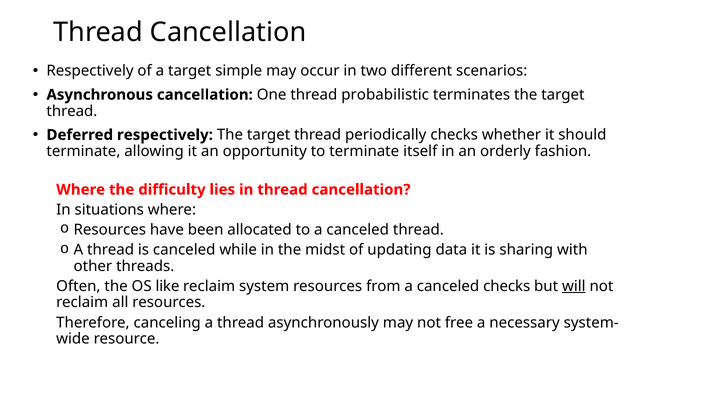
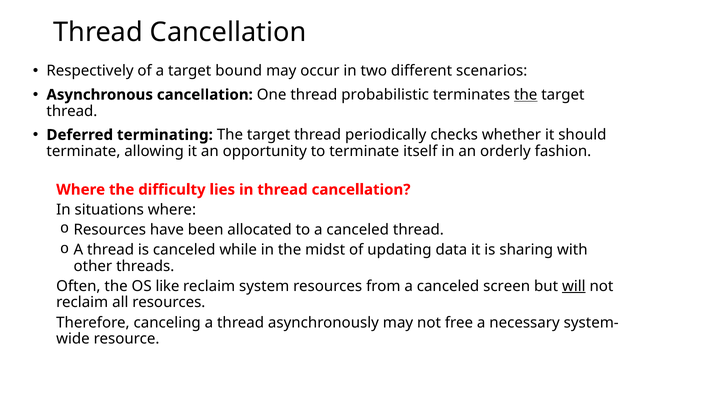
simple: simple -> bound (239, 71)
the underline: none -> present (526, 95)
Deferred respectively: respectively -> terminating (165, 135)
canceled checks: checks -> screen (507, 286)
